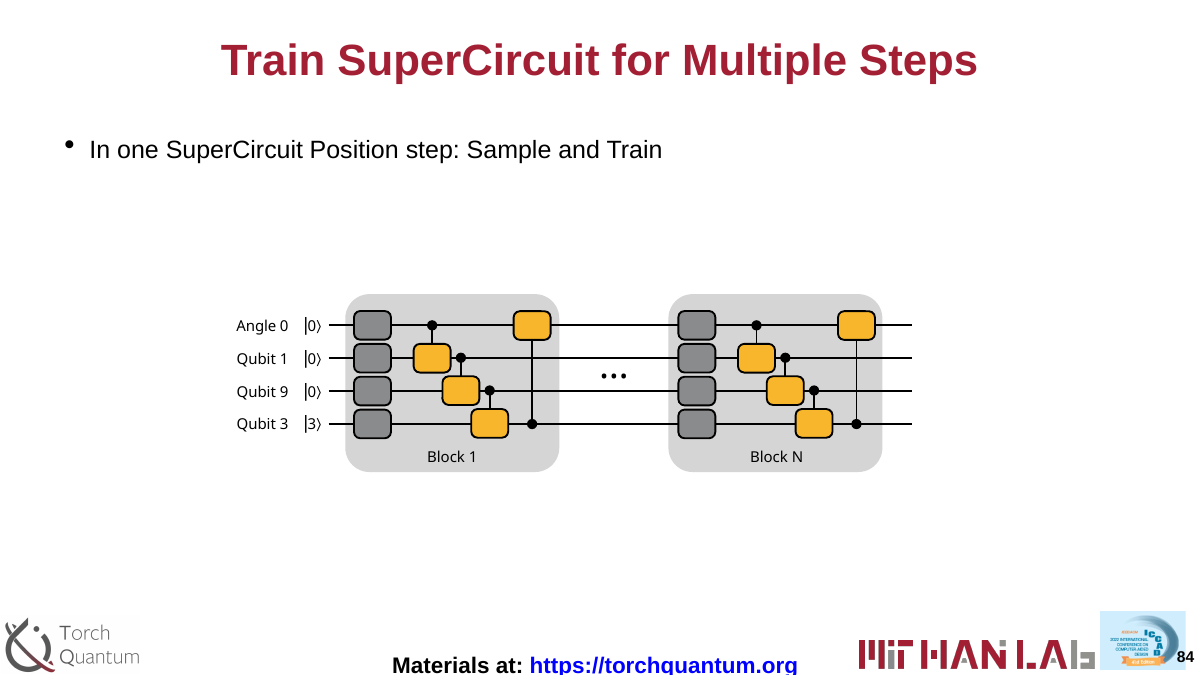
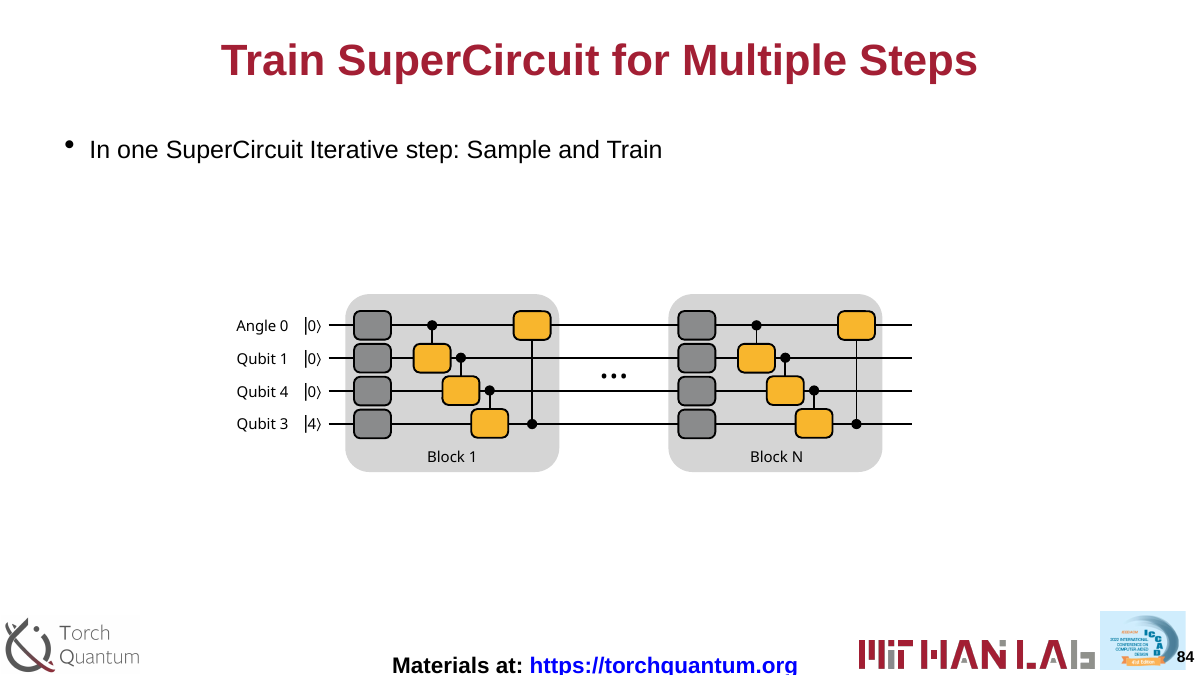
Position: Position -> Iterative (354, 150)
Qubit 9: 9 -> 4 (284, 393)
3 3: 3 -> 4 (312, 425)
